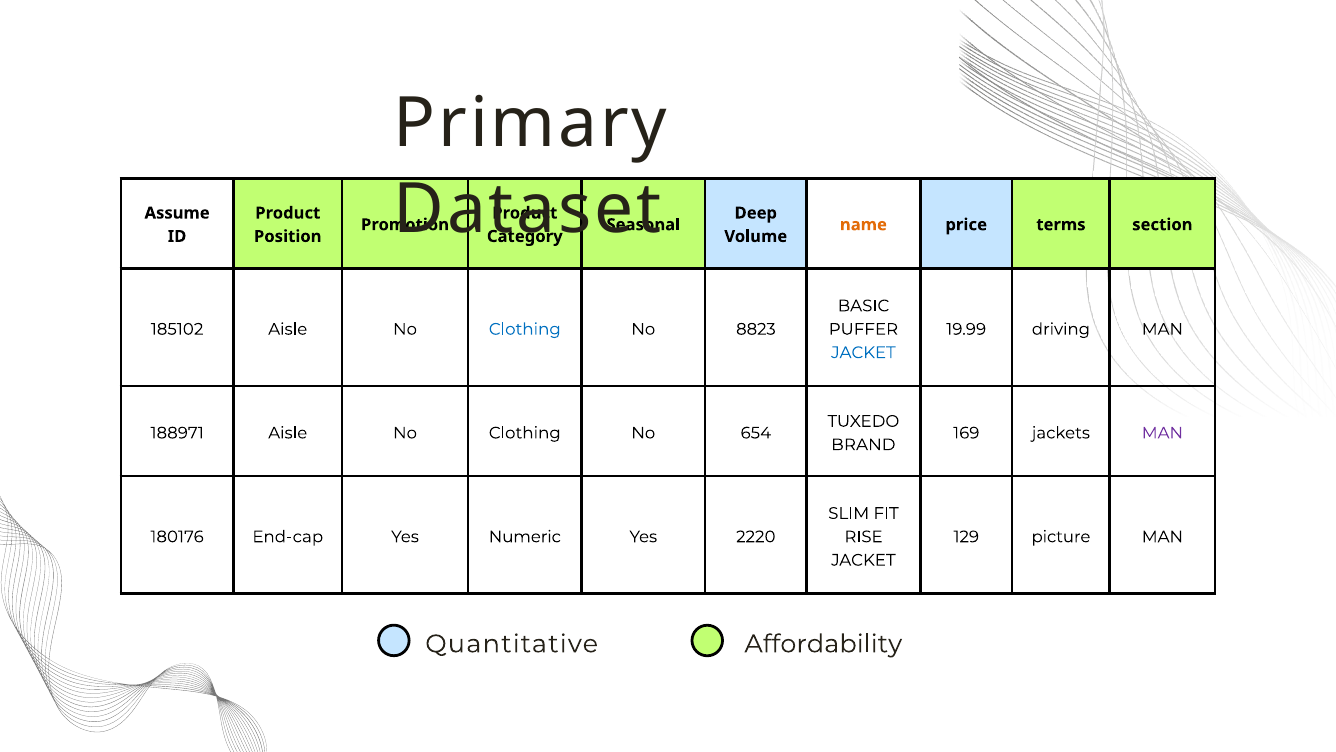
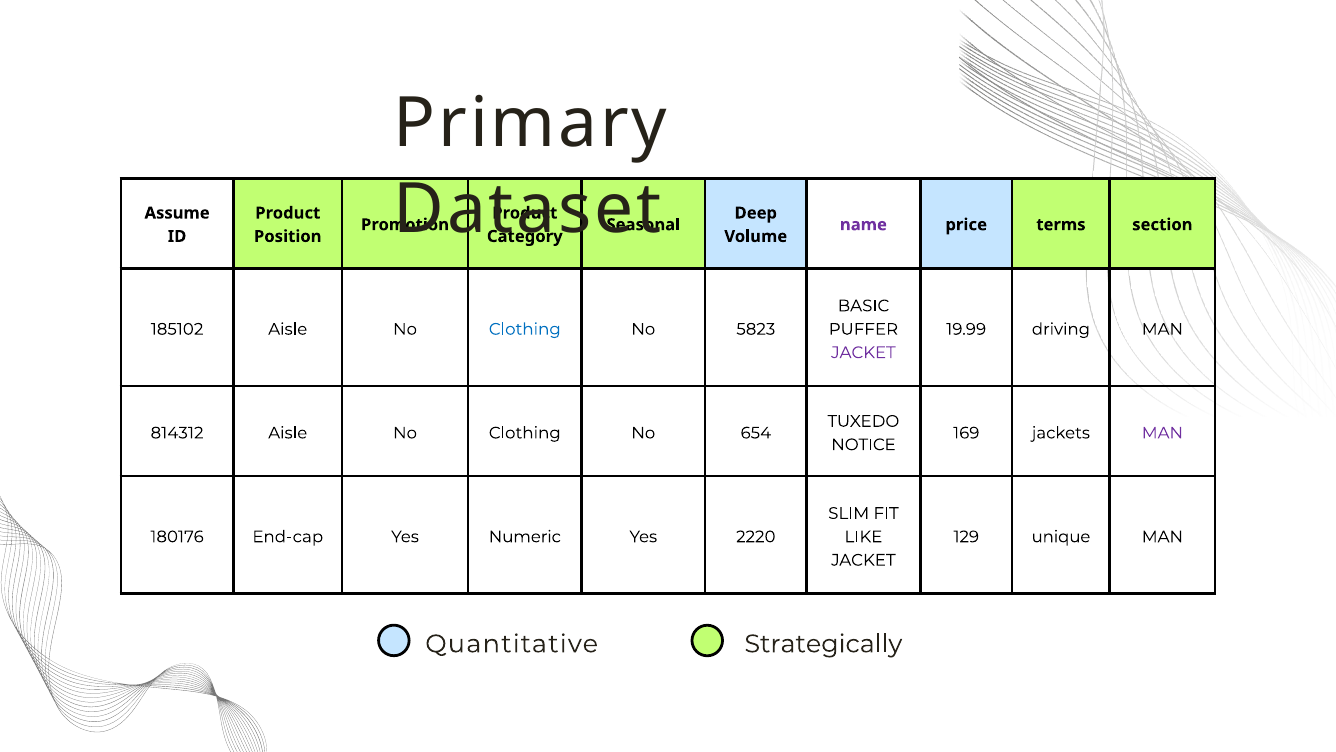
name colour: orange -> purple (863, 225)
8823: 8823 -> 5823 (756, 329)
JACKET colour: blue -> purple (863, 352)
188971: 188971 -> 814312 (177, 433)
BRAND: BRAND -> NOTICE (864, 444)
RISE: RISE -> LIKE (863, 536)
picture: picture -> unique (1061, 536)
Affordability: Affordability -> Strategically (823, 644)
